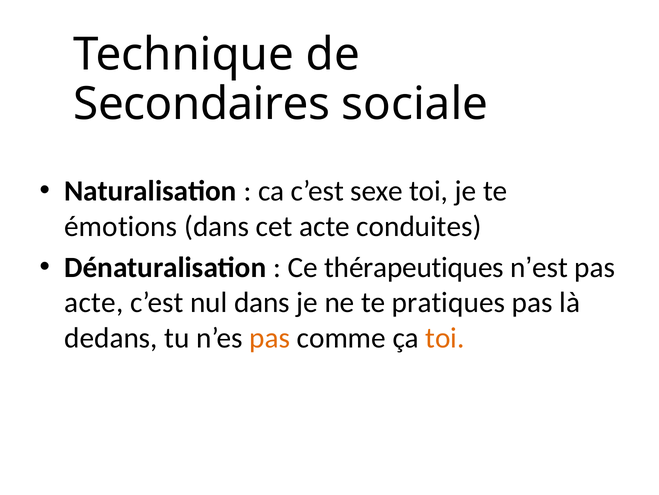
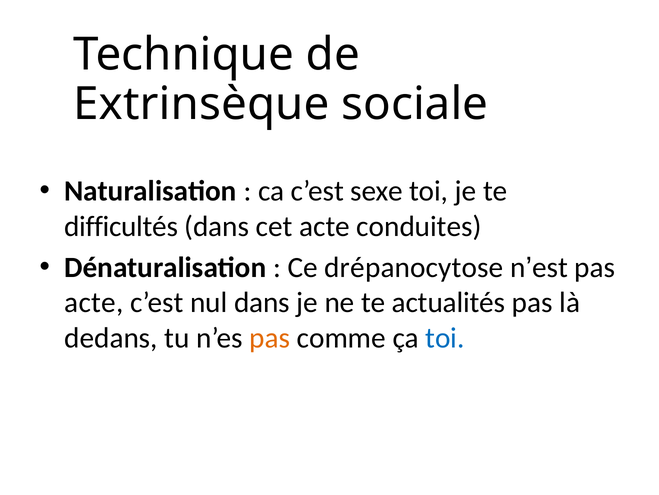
Secondaires: Secondaires -> Extrinsèque (201, 104)
émotions: émotions -> difficultés (121, 226)
thérapeutiques: thérapeutiques -> drépanocytose (414, 267)
pratiques: pratiques -> actualités (449, 302)
toi colour: orange -> blue (445, 337)
